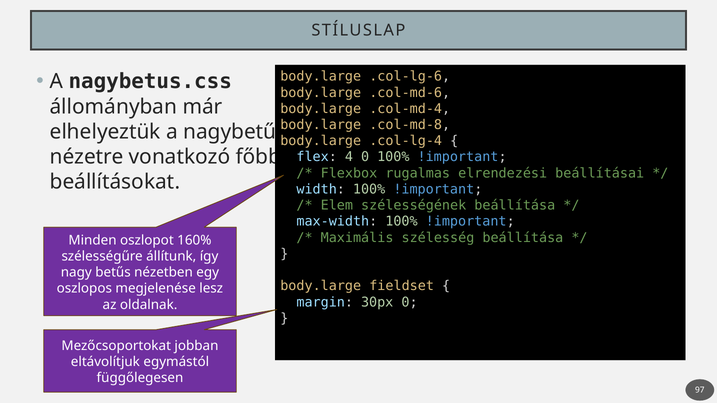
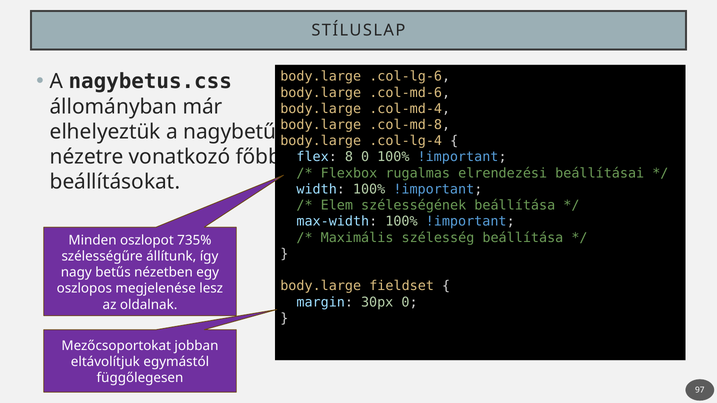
4: 4 -> 8 (349, 157)
160%: 160% -> 735% (194, 240)
